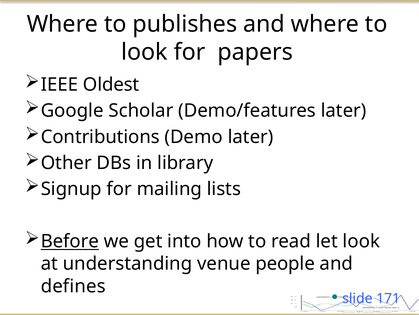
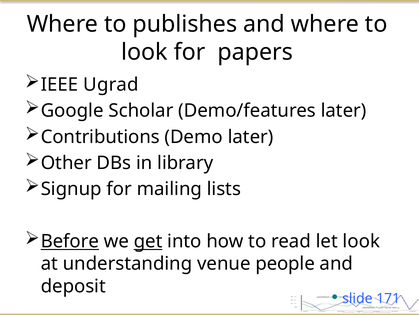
Oldest: Oldest -> Ugrad (111, 84)
get underline: none -> present (148, 241)
defines: defines -> deposit (73, 286)
